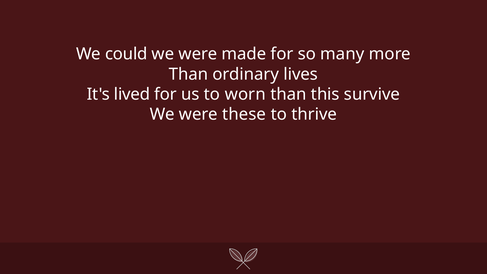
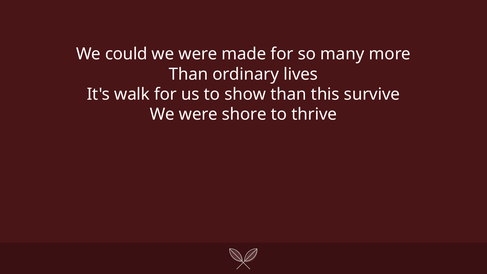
lived: lived -> walk (132, 94)
worn: worn -> show (245, 94)
these: these -> shore (244, 114)
